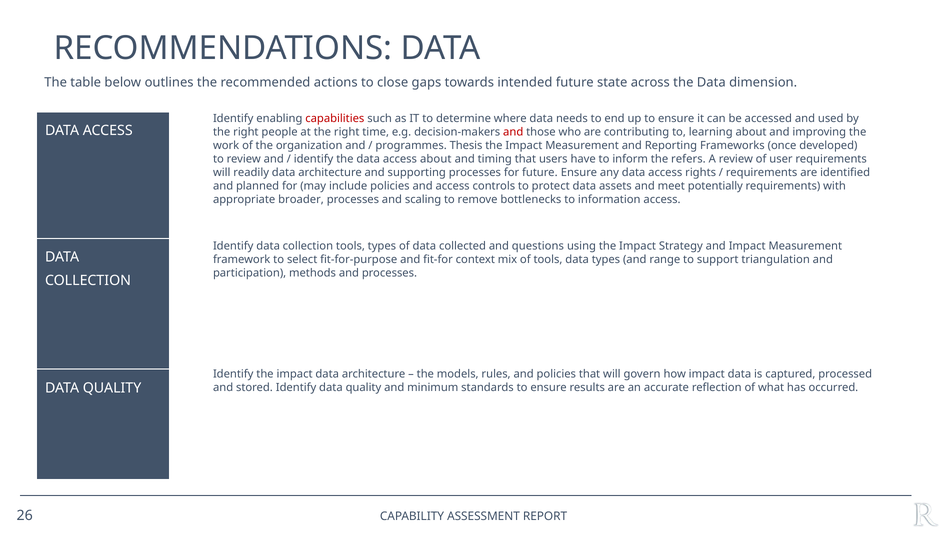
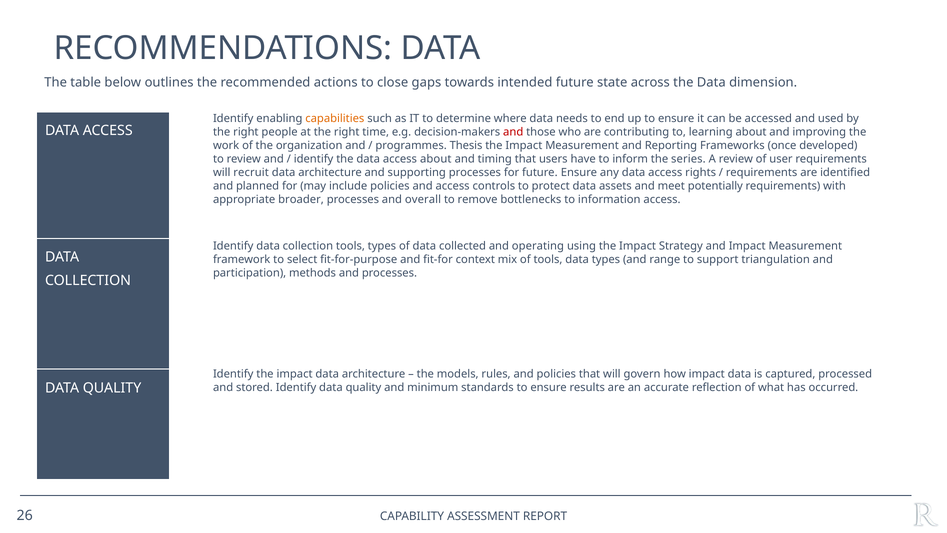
capabilities colour: red -> orange (335, 118)
refers: refers -> series (688, 159)
readily: readily -> recruit (251, 172)
scaling: scaling -> overall (423, 199)
questions: questions -> operating (538, 246)
